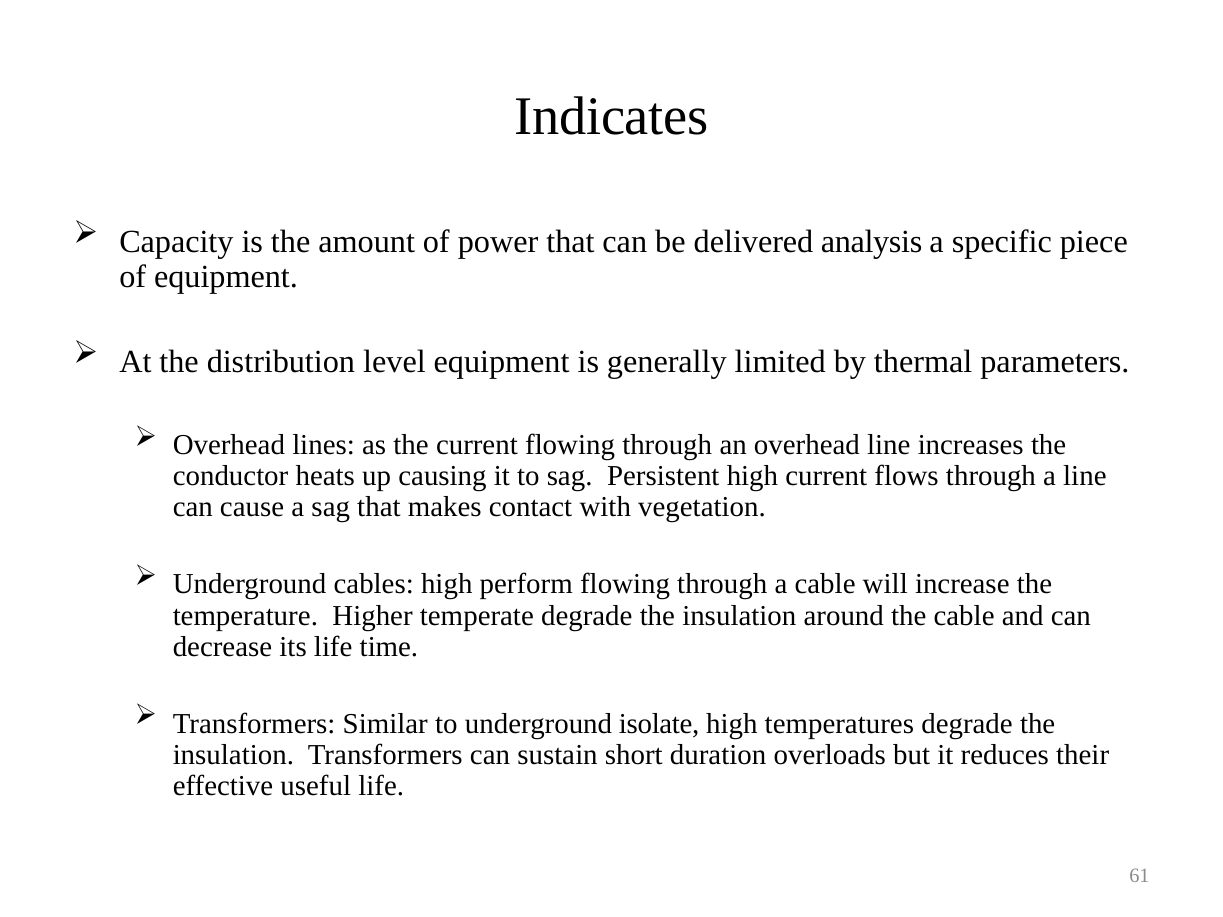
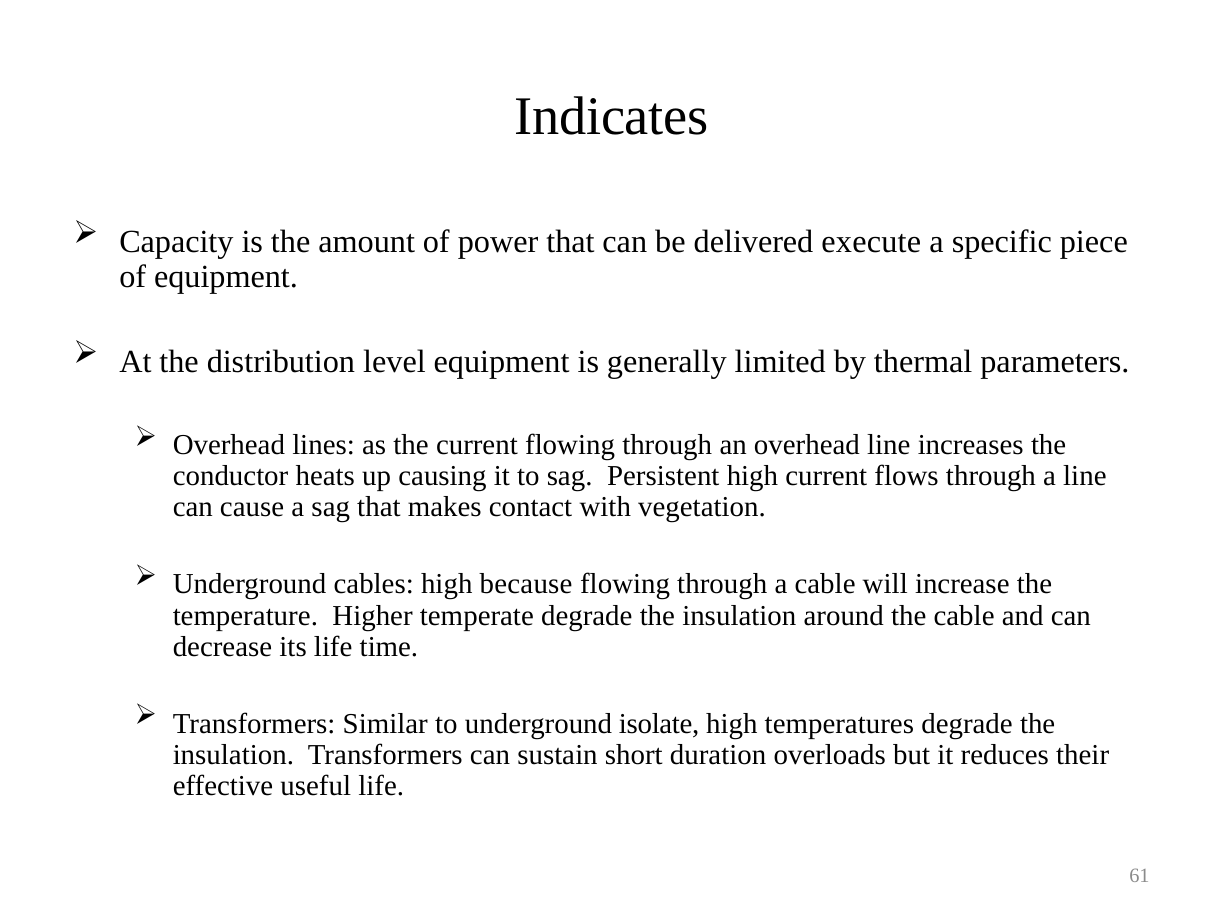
analysis: analysis -> execute (871, 242)
perform: perform -> because (526, 584)
